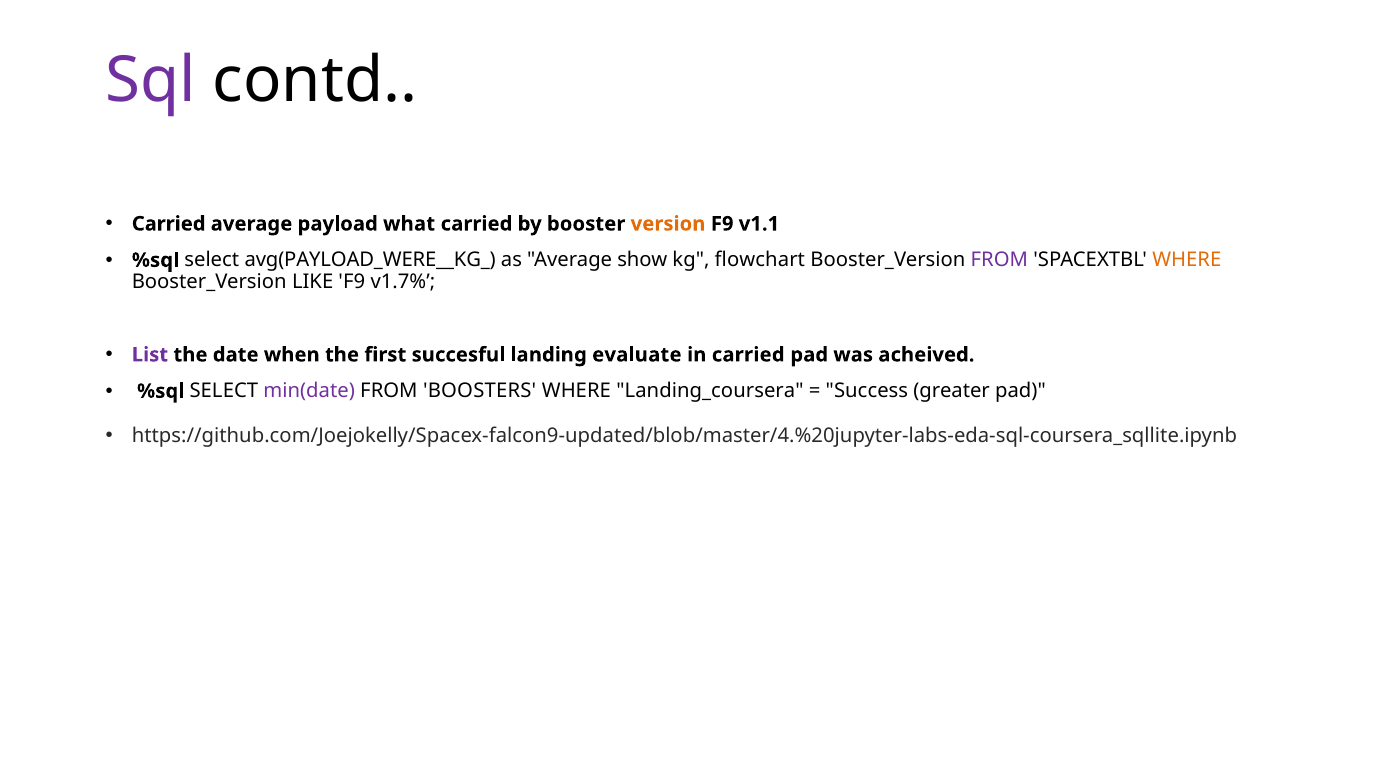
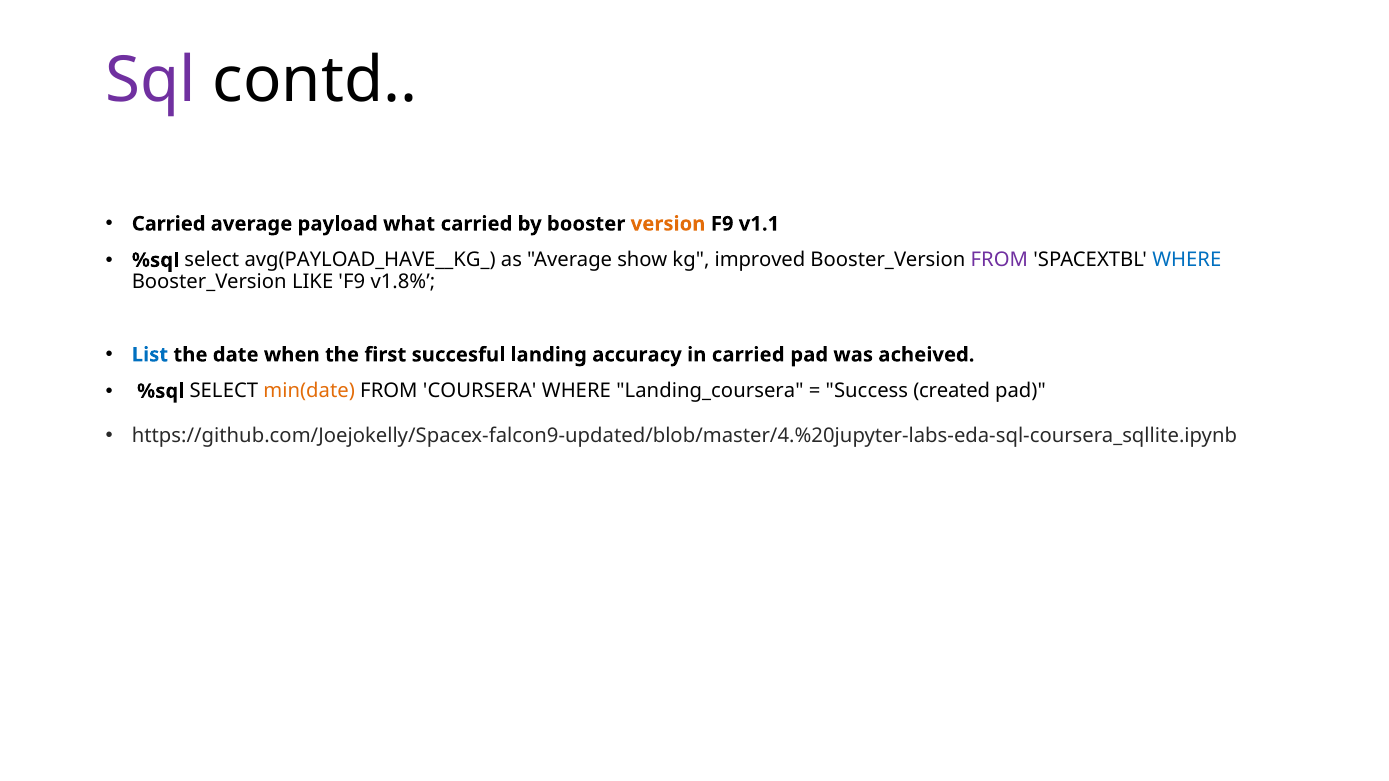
avg(PAYLOAD_WERE__KG_: avg(PAYLOAD_WERE__KG_ -> avg(PAYLOAD_HAVE__KG_ (370, 260)
flowchart: flowchart -> improved (760, 260)
WHERE colour: orange -> blue (1187, 260)
v1.7%: v1.7% -> v1.8% (403, 282)
List colour: purple -> blue (150, 355)
evaluate: evaluate -> accuracy (637, 355)
min(date colour: purple -> orange (309, 391)
BOOSTERS: BOOSTERS -> COURSERA (480, 391)
greater: greater -> created (952, 391)
